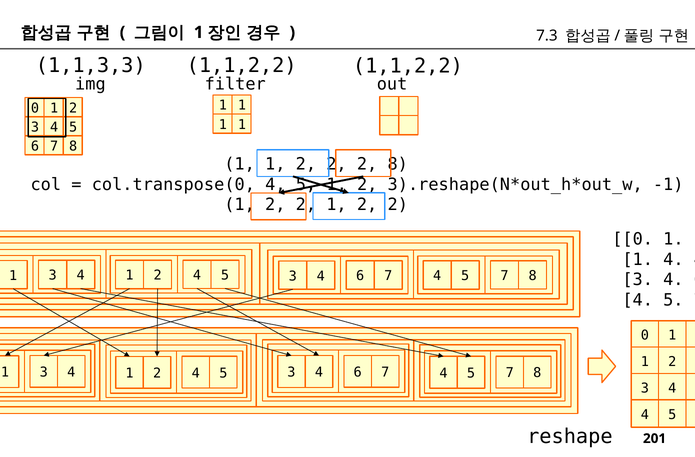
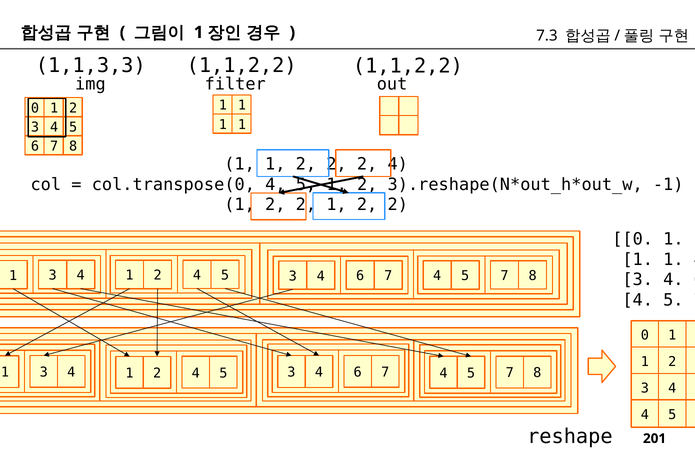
2 2 8: 8 -> 4 (398, 164)
4: 4 -> 1 (673, 259)
